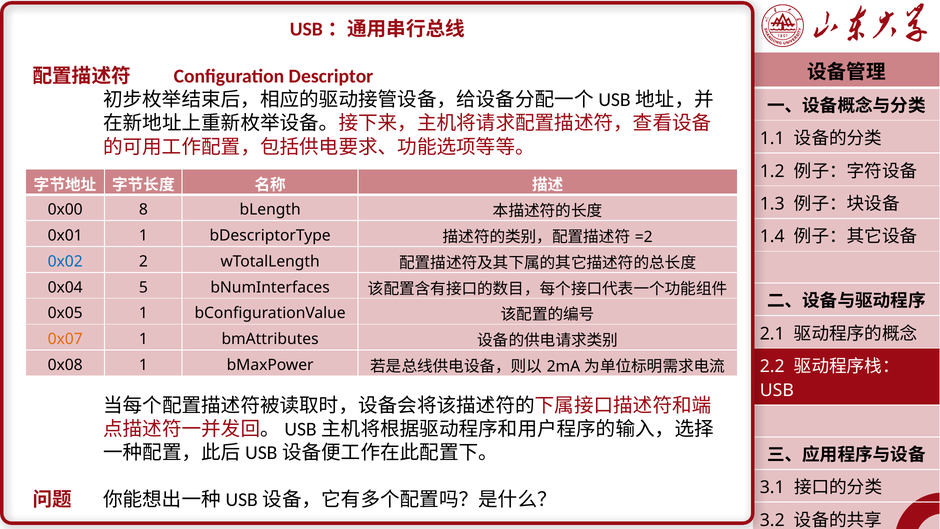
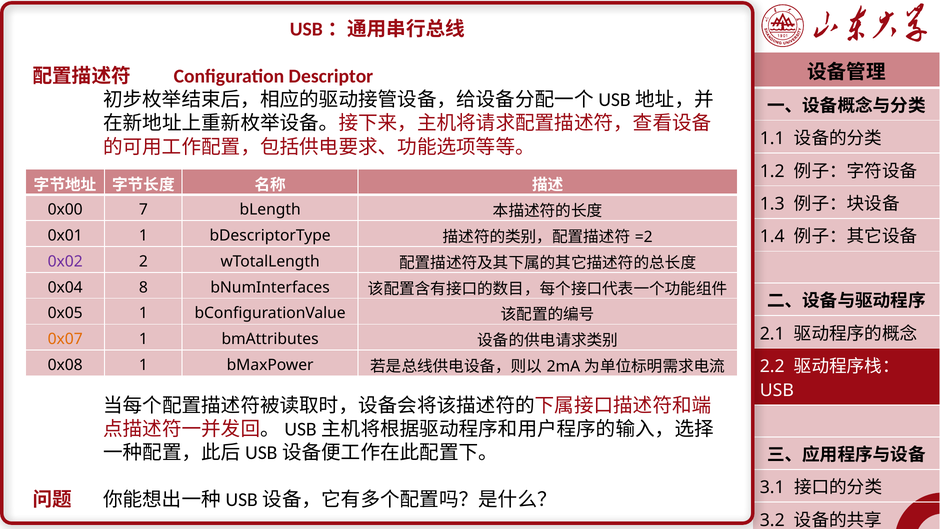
8: 8 -> 7 (143, 210)
0x02 colour: blue -> purple (65, 261)
5: 5 -> 8 (143, 287)
